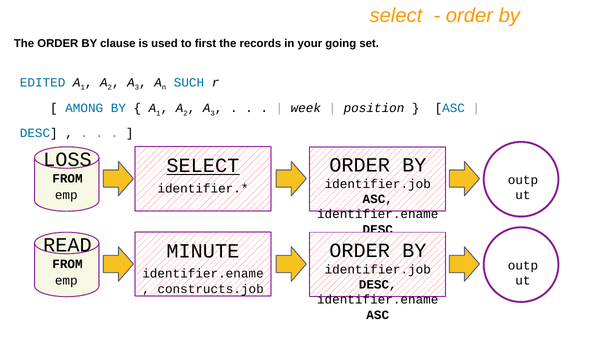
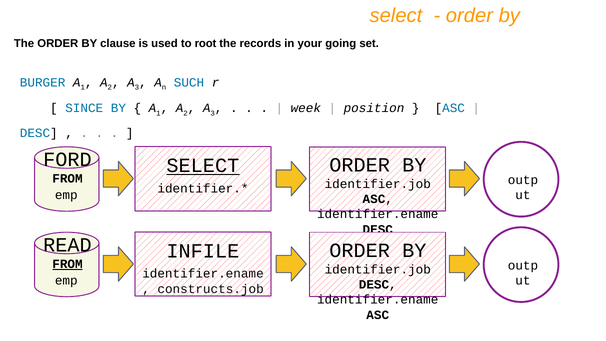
first: first -> root (206, 43)
EDITED: EDITED -> BURGER (43, 82)
AMONG: AMONG -> SINCE (84, 108)
LOSS: LOSS -> FORD (67, 159)
MINUTE: MINUTE -> INFILE (203, 251)
FROM underline: none -> present (67, 264)
